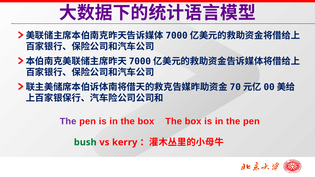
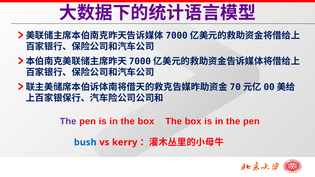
bush colour: green -> blue (85, 142)
